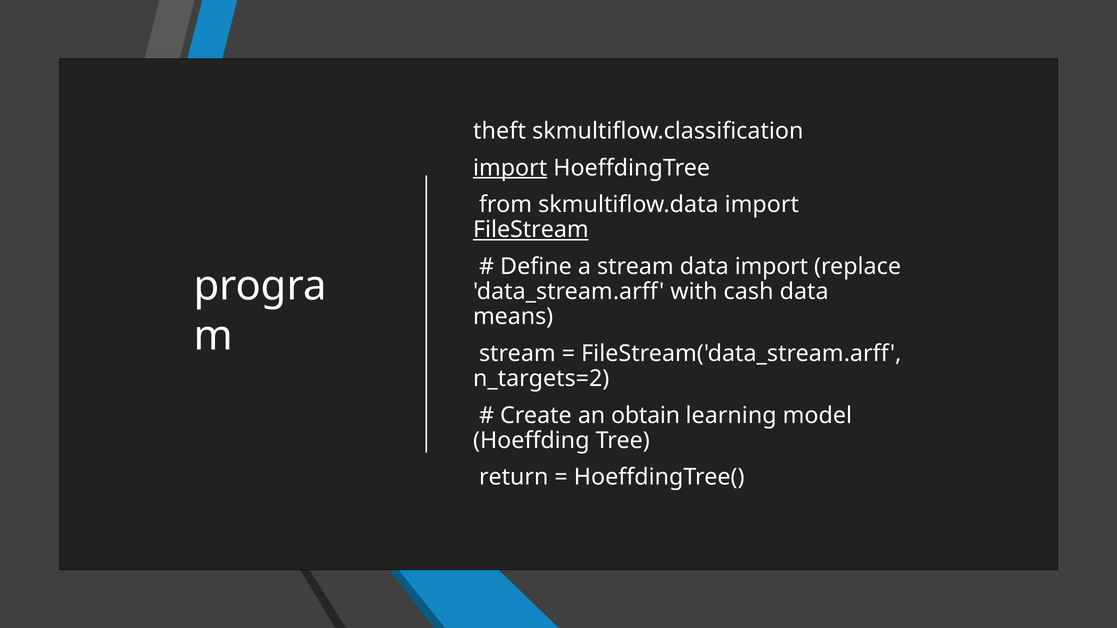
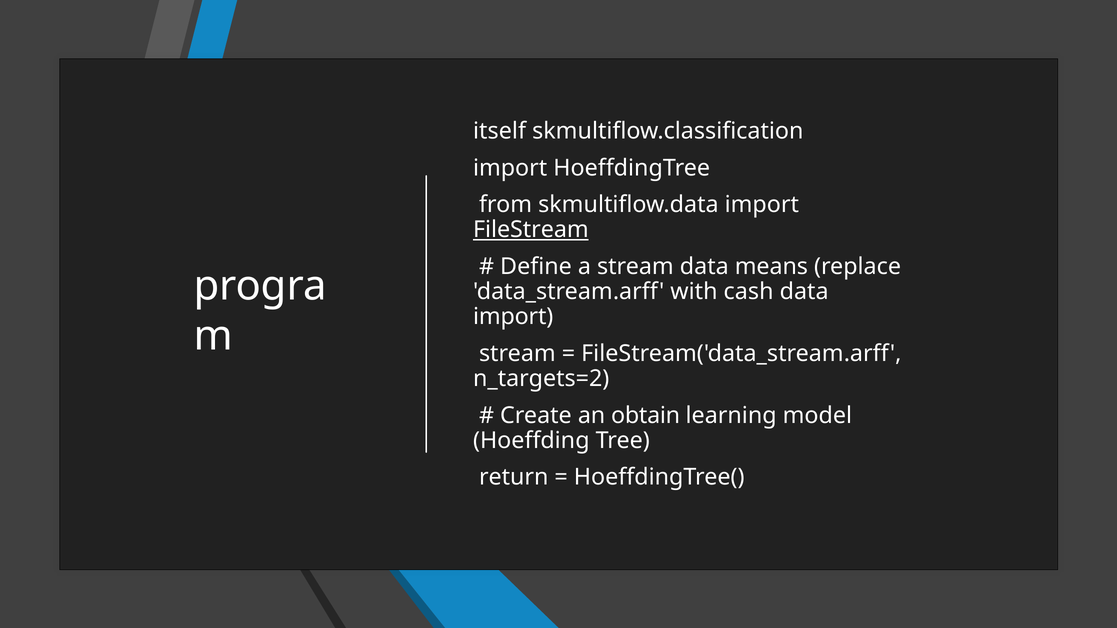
theft: theft -> itself (500, 131)
import underline: present -> none (510, 168)
data import: import -> means (771, 267)
means: means -> import (513, 317)
